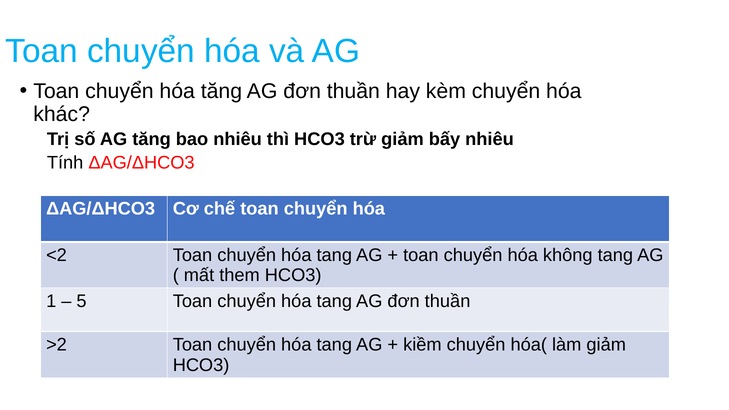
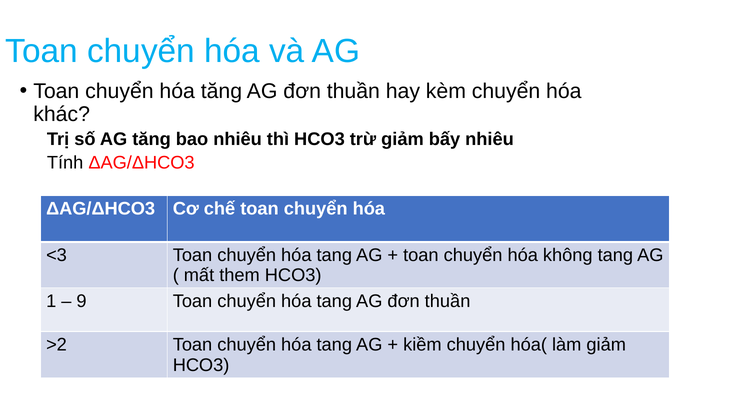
<2: <2 -> <3 (56, 255)
5: 5 -> 9 (82, 301)
